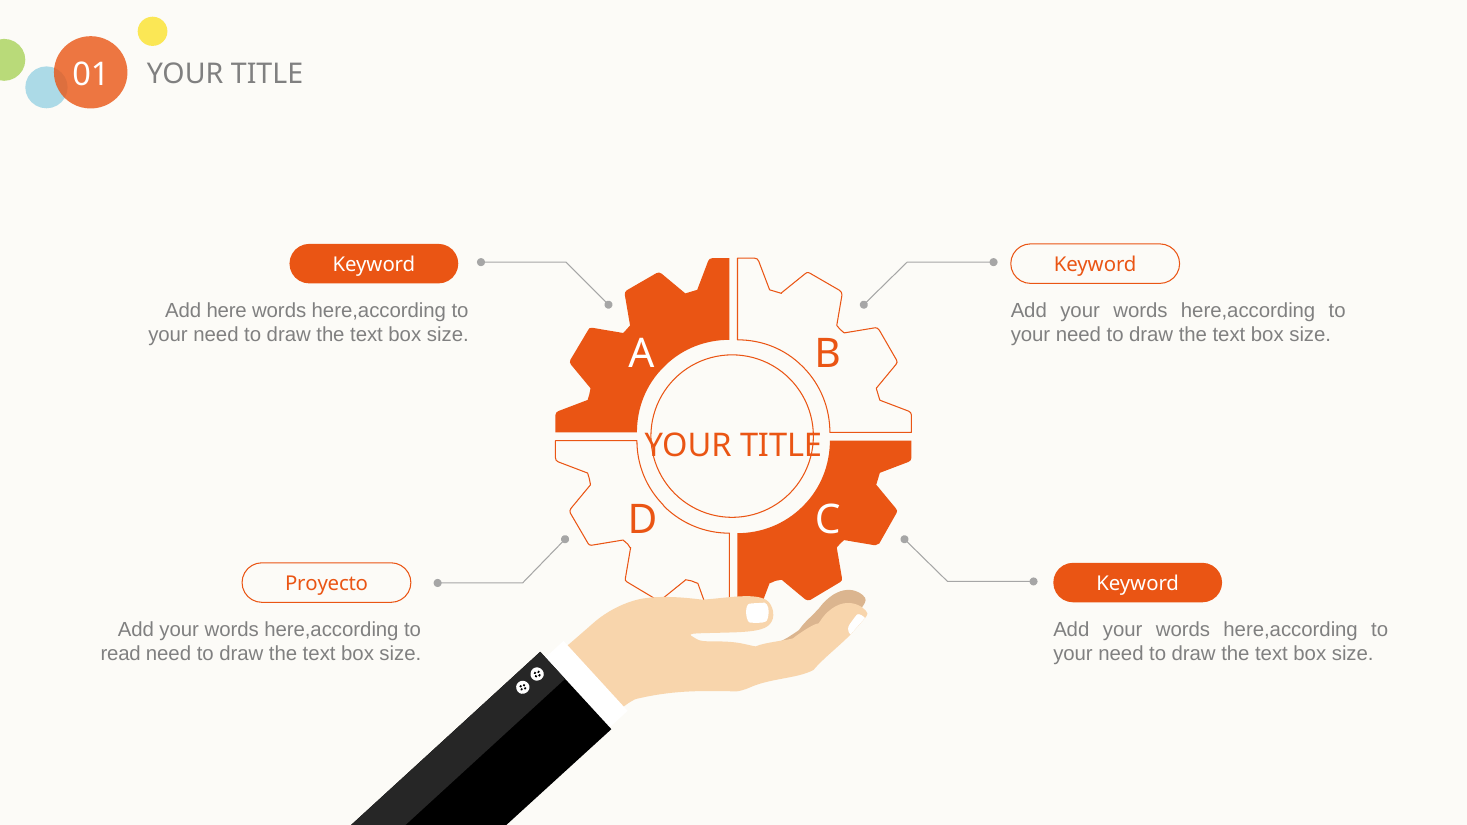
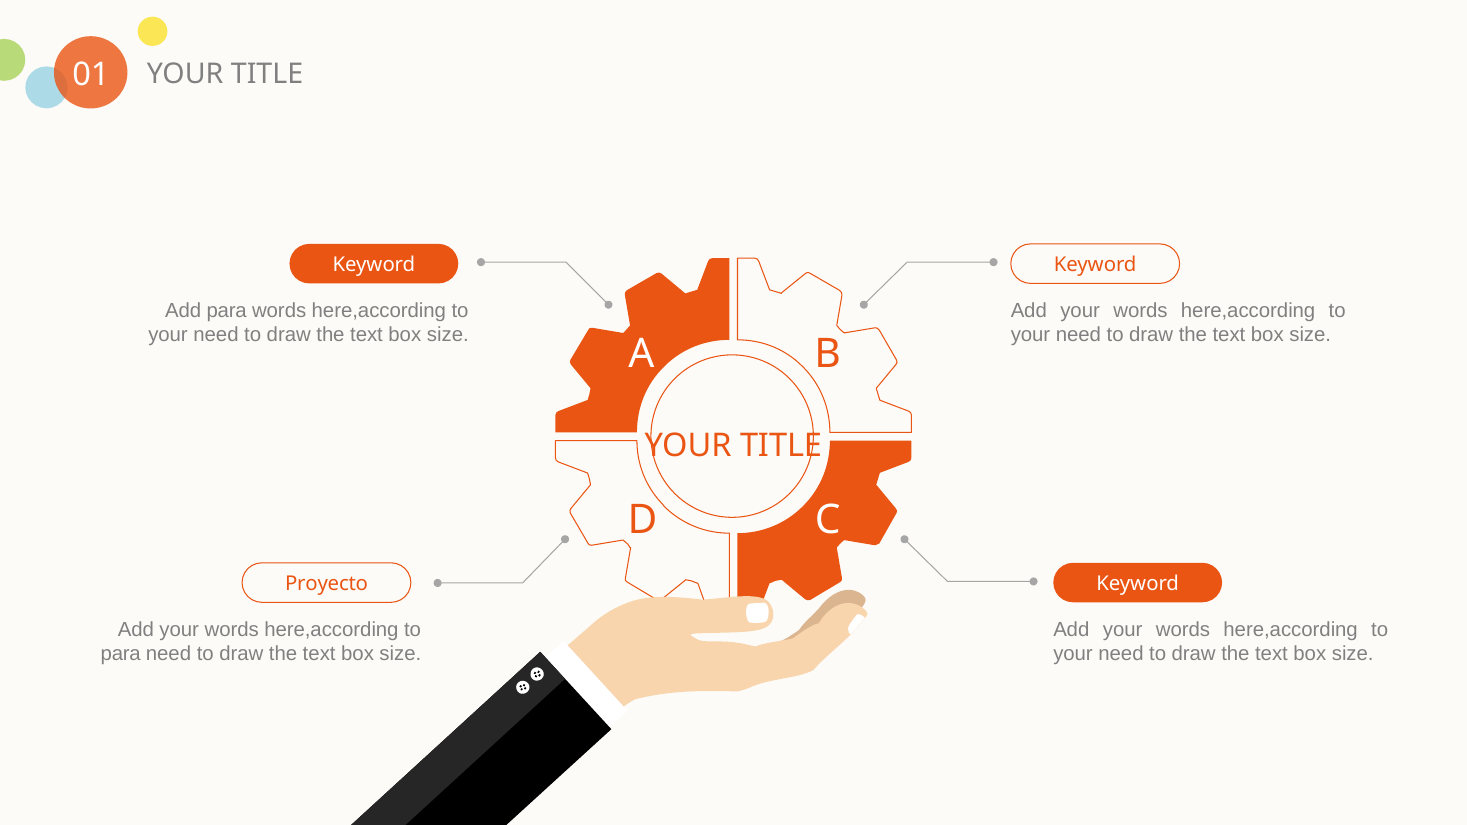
Add here: here -> para (227, 310)
read: read -> para (121, 654)
